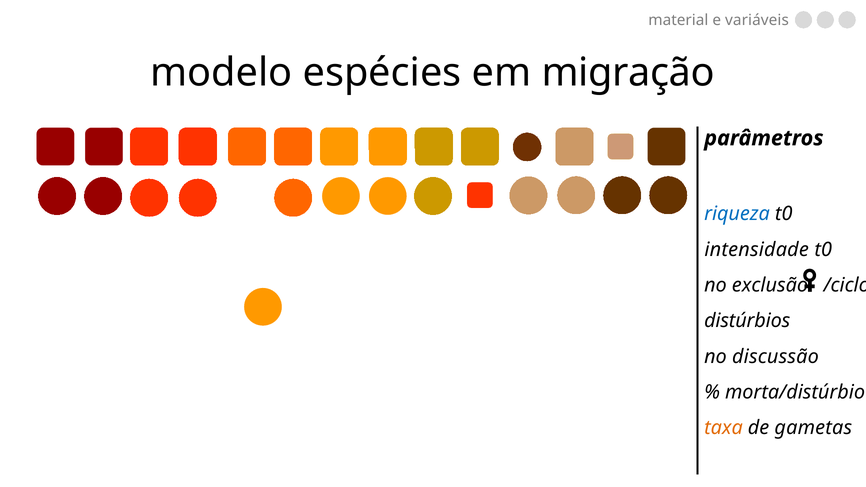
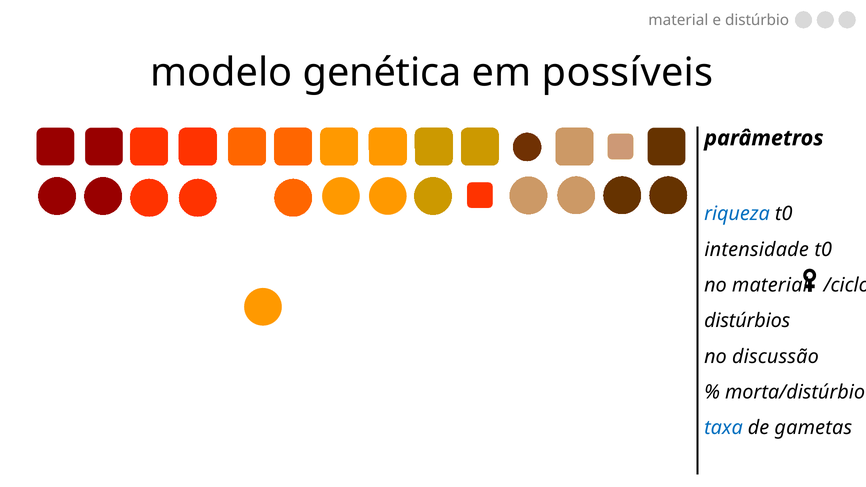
variáveis: variáveis -> distúrbio (757, 20)
espécies: espécies -> genética (382, 73)
migração: migração -> possíveis (628, 73)
no exclusão: exclusão -> material (770, 285)
taxa colour: orange -> blue (723, 428)
